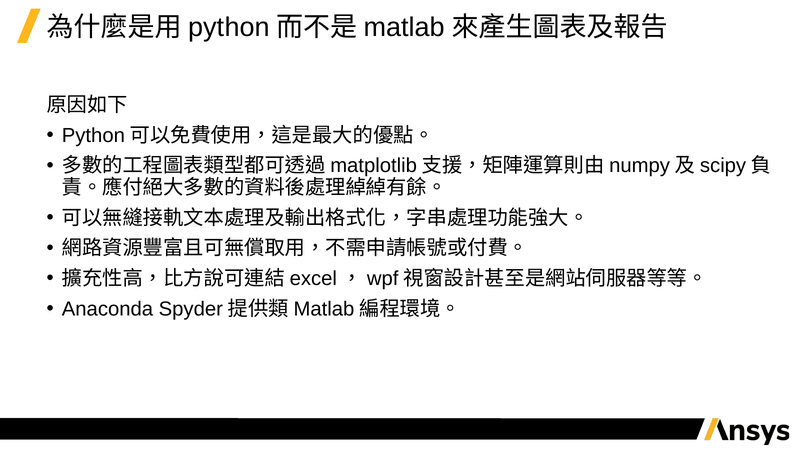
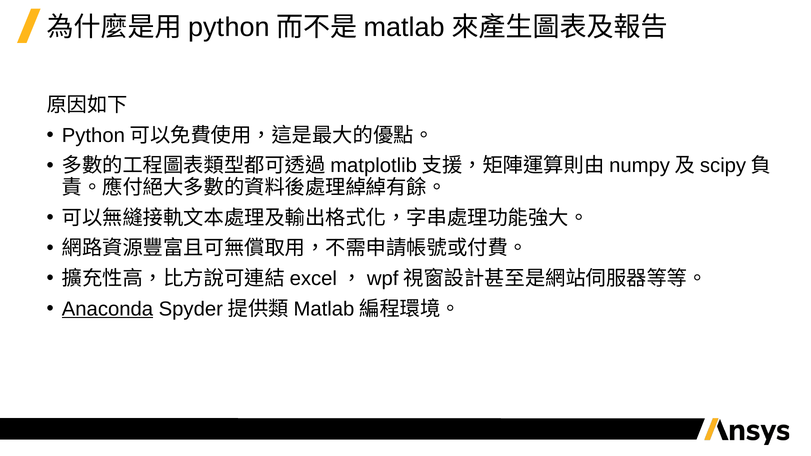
Anaconda underline: none -> present (107, 309)
